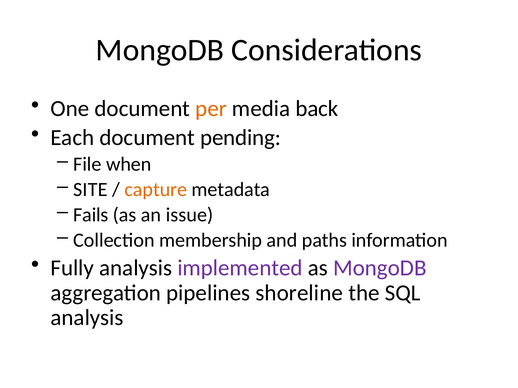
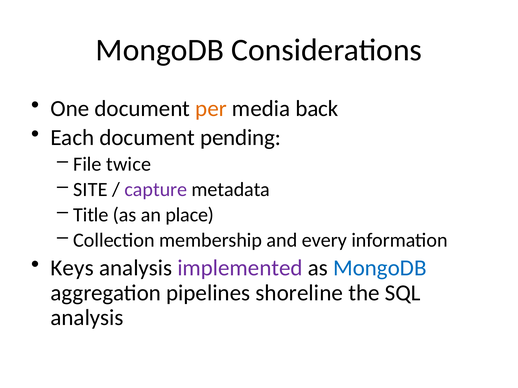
when: when -> twice (129, 164)
capture colour: orange -> purple (156, 190)
Fails: Fails -> Title (91, 215)
issue: issue -> place (190, 215)
paths: paths -> every (324, 240)
Fully: Fully -> Keys (72, 268)
MongoDB colour: purple -> blue (380, 268)
